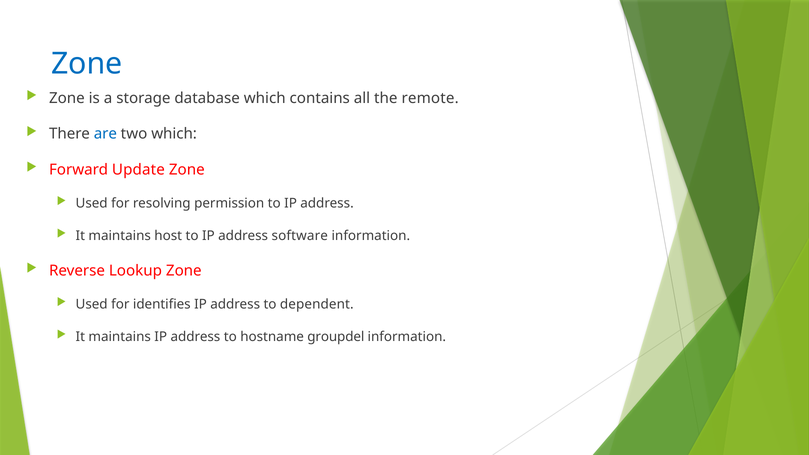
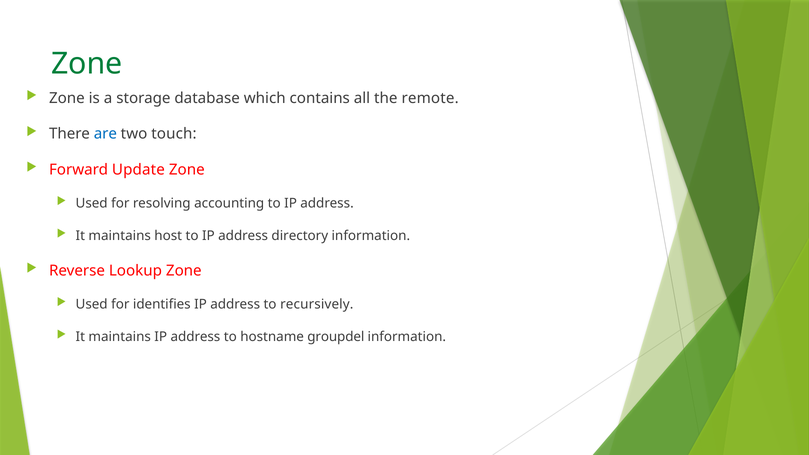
Zone colour: blue -> green (87, 64)
two which: which -> touch (174, 134)
permission: permission -> accounting (229, 203)
software: software -> directory (300, 236)
dependent: dependent -> recursively (317, 304)
